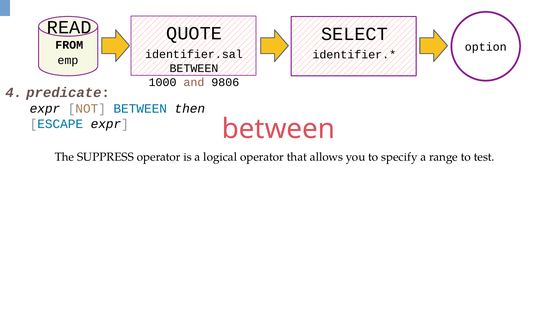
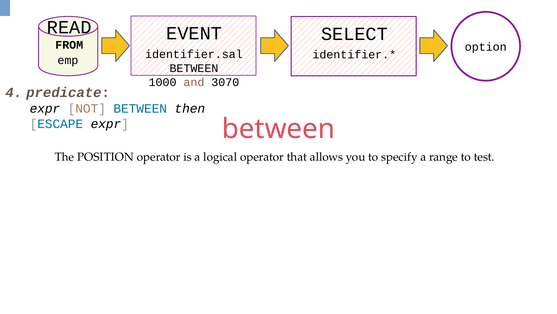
QUOTE: QUOTE -> EVENT (194, 33)
9806: 9806 -> 3070 (225, 82)
SUPPRESS: SUPPRESS -> POSITION (105, 157)
